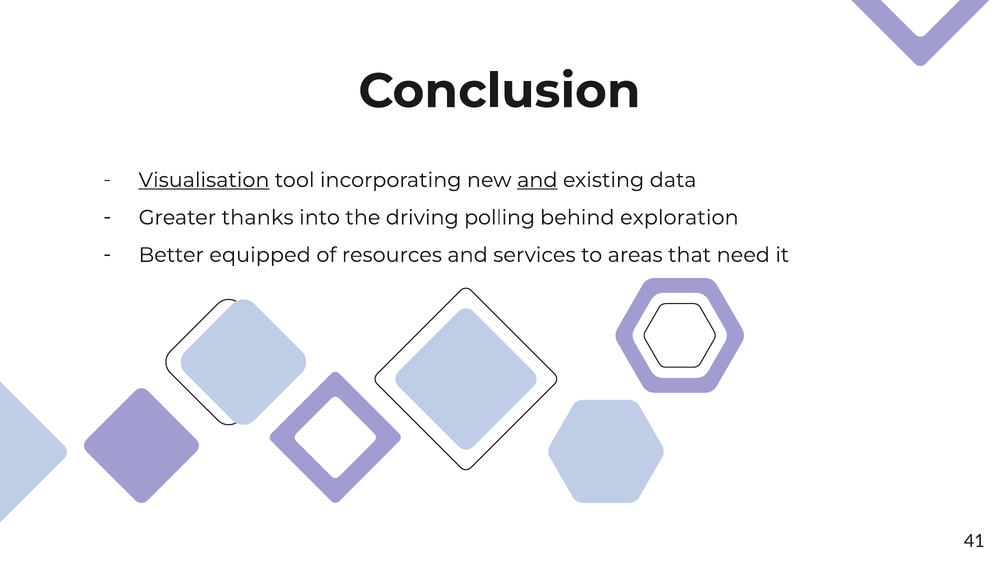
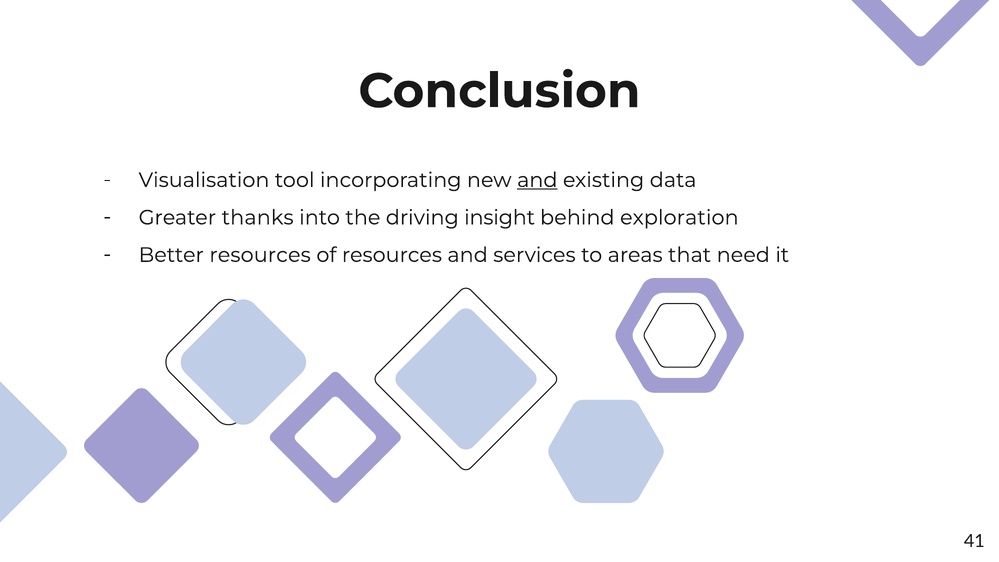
Visualisation underline: present -> none (204, 180)
polling: polling -> insight (500, 218)
Better equipped: equipped -> resources (260, 255)
